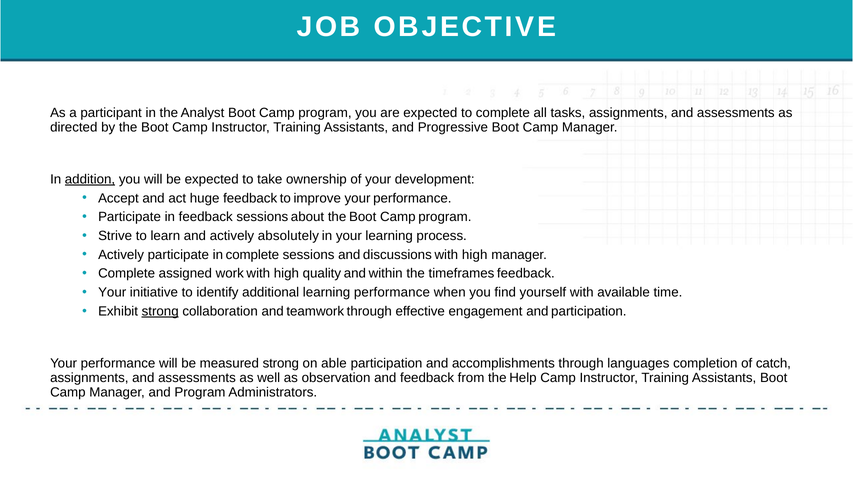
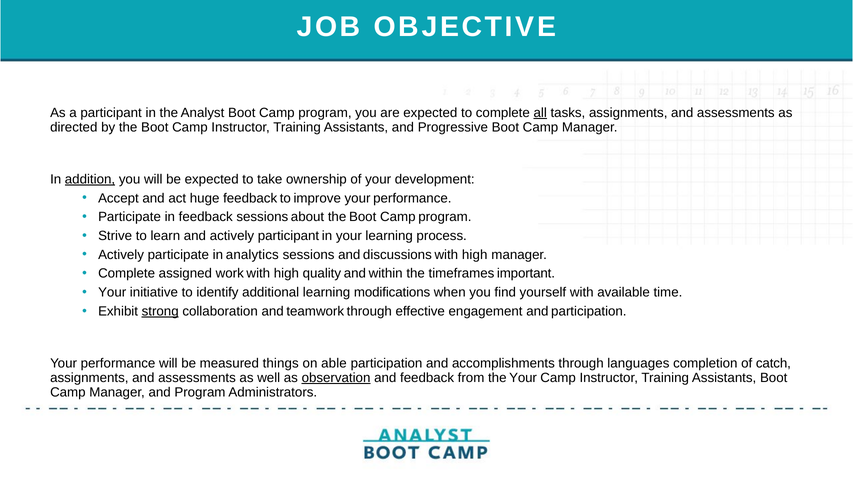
all underline: none -> present (540, 113)
actively absolutely: absolutely -> participant (288, 236)
in complete: complete -> analytics (252, 255)
timeframes feedback: feedback -> important (526, 273)
learning performance: performance -> modifications (392, 292)
measured strong: strong -> things (281, 363)
observation underline: none -> present (336, 378)
the Help: Help -> Your (523, 378)
